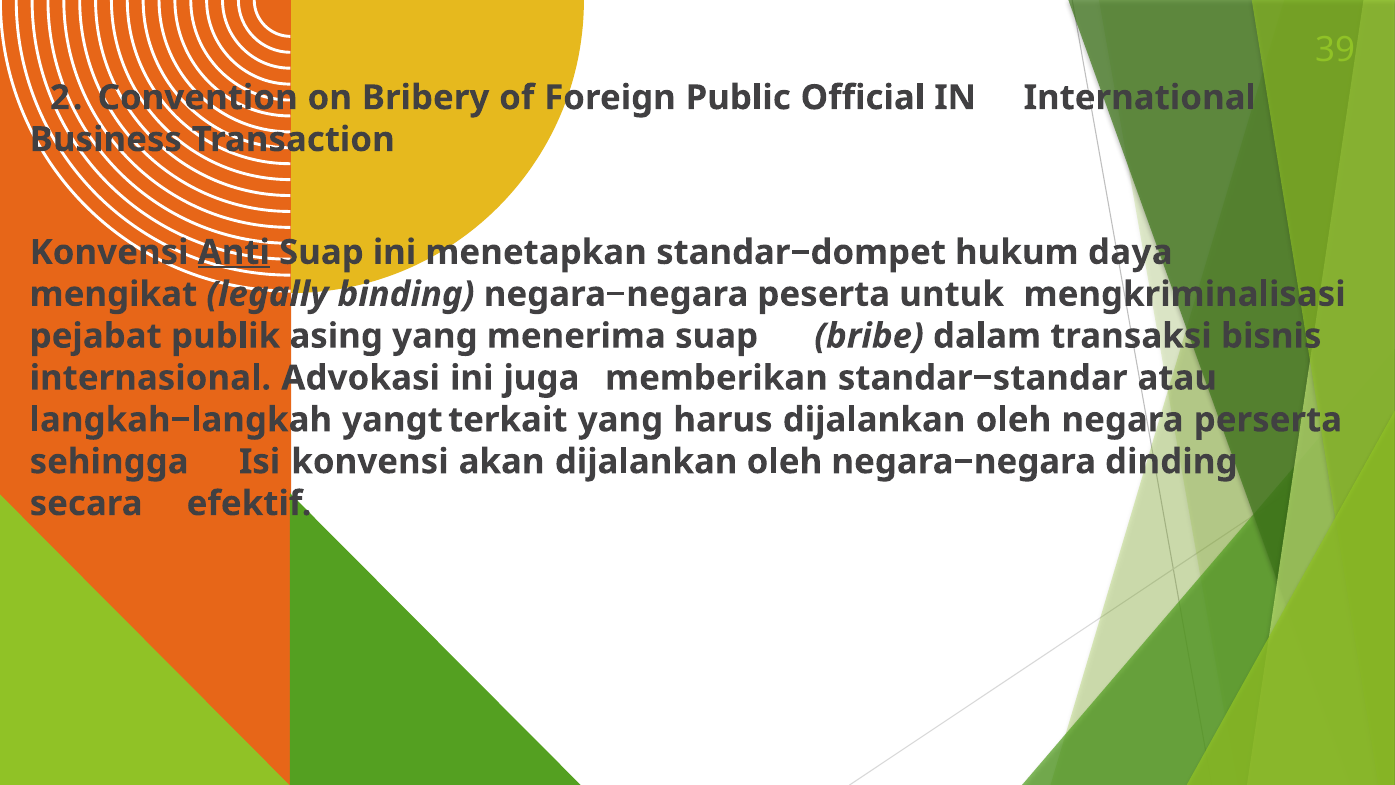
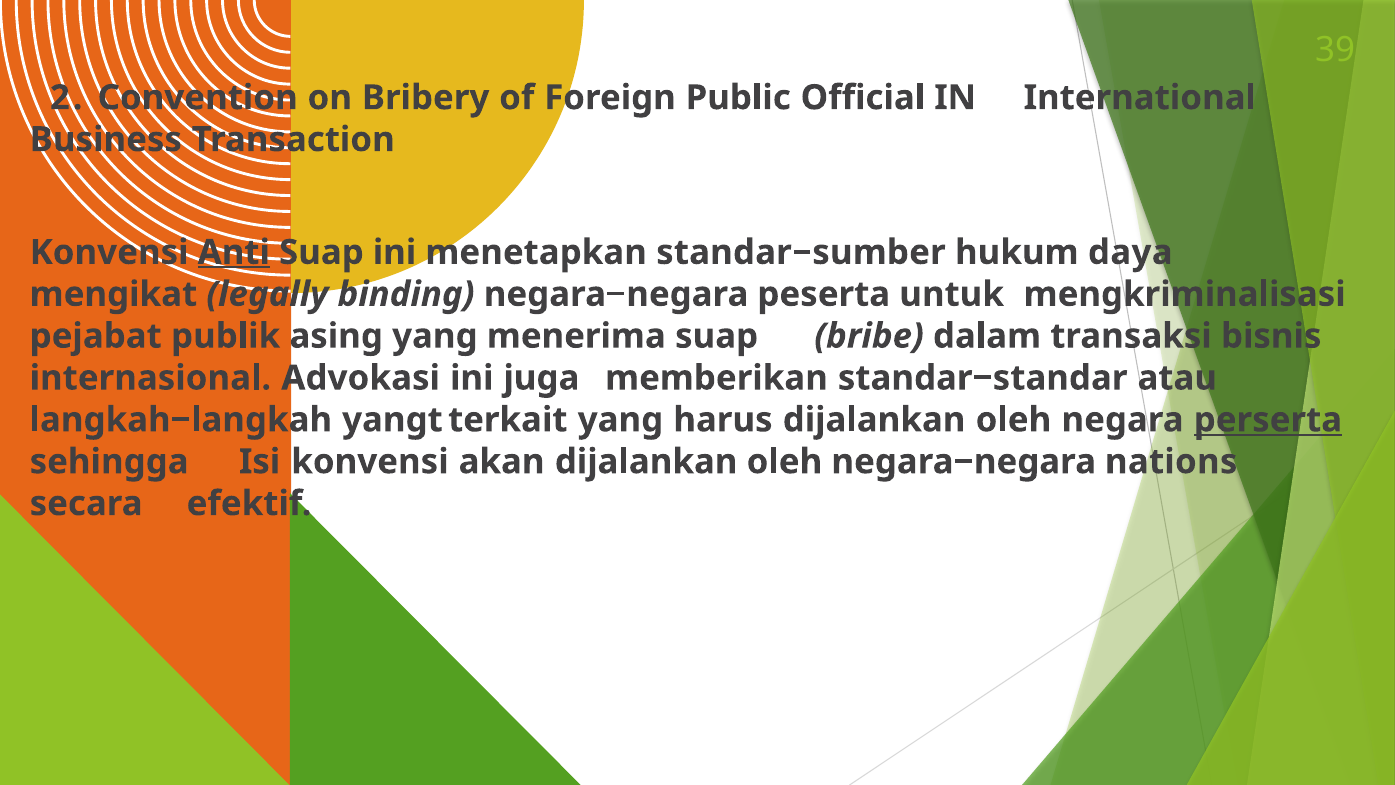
standar−dompet: standar−dompet -> standar−sumber (801, 252)
perserta underline: none -> present (1268, 420)
dinding: dinding -> nations (1171, 462)
